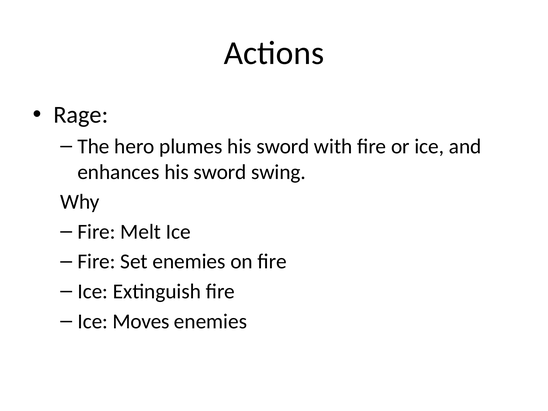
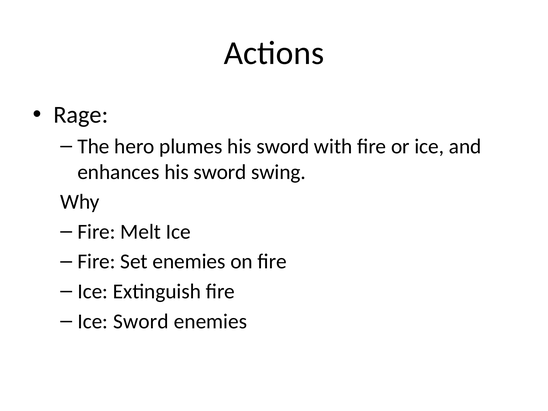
Ice Moves: Moves -> Sword (141, 321)
